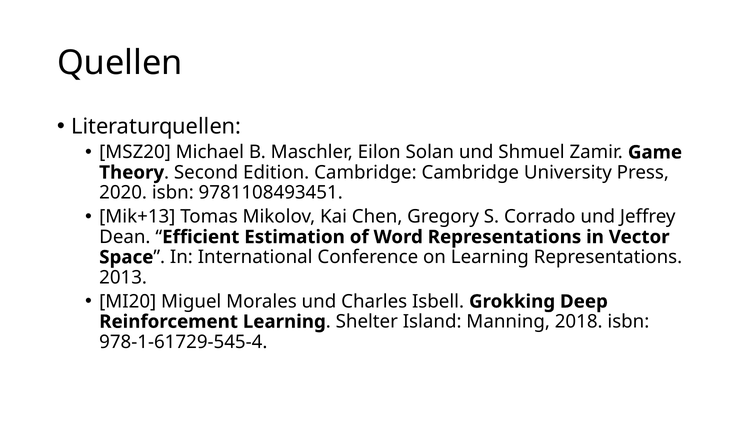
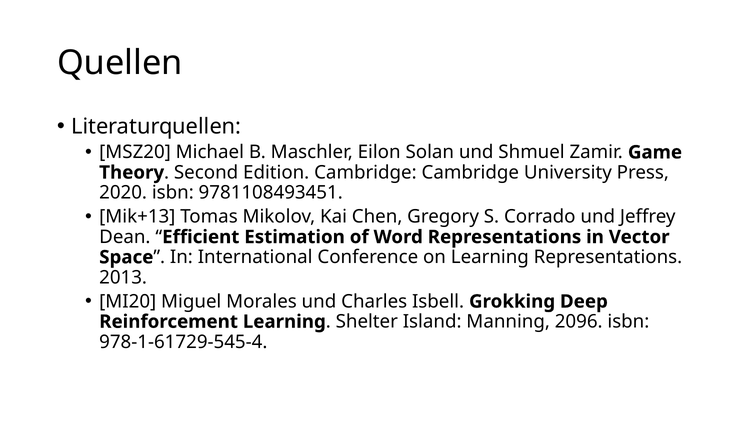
2018: 2018 -> 2096 (579, 322)
